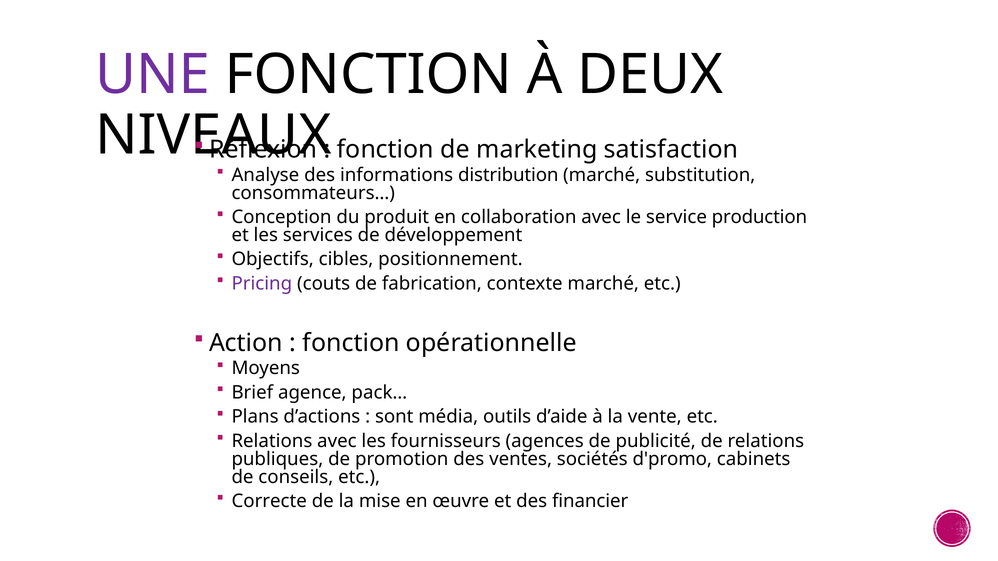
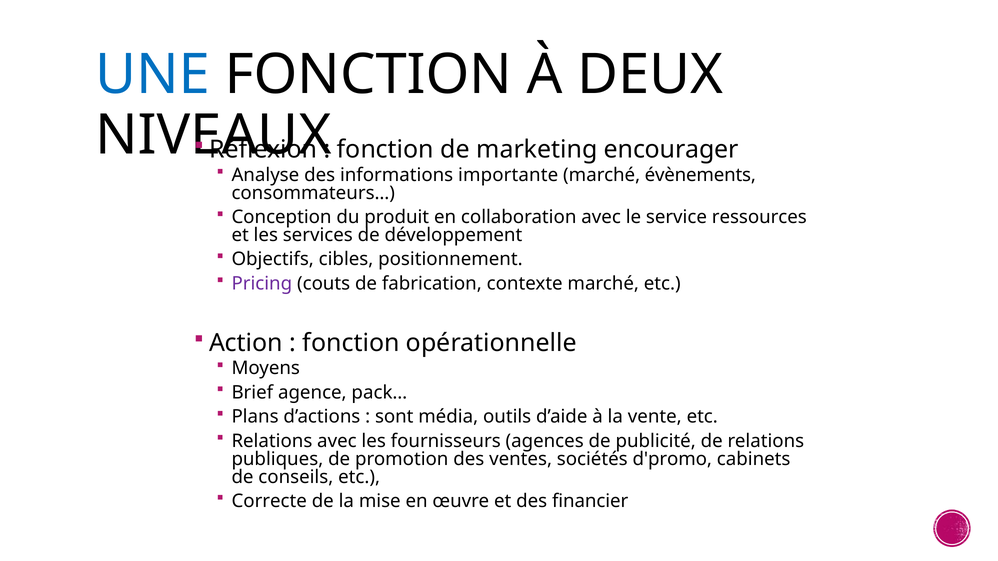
UNE colour: purple -> blue (152, 75)
satisfaction: satisfaction -> encourager (671, 150)
distribution: distribution -> importante (508, 175)
substitution: substitution -> évènements (700, 175)
production: production -> ressources (759, 217)
